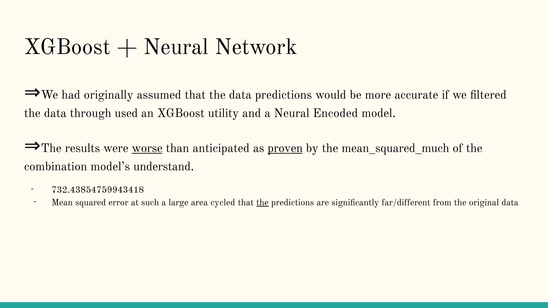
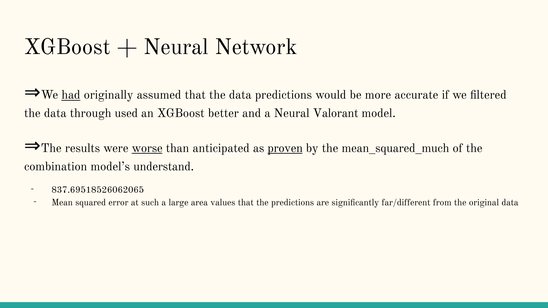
had underline: none -> present (71, 95)
utility: utility -> better (223, 113)
Encoded: Encoded -> Valorant (336, 113)
732.43854759943418: 732.43854759943418 -> 837.69518526062065 (98, 190)
cycled: cycled -> values (223, 203)
the underline: present -> none (262, 203)
